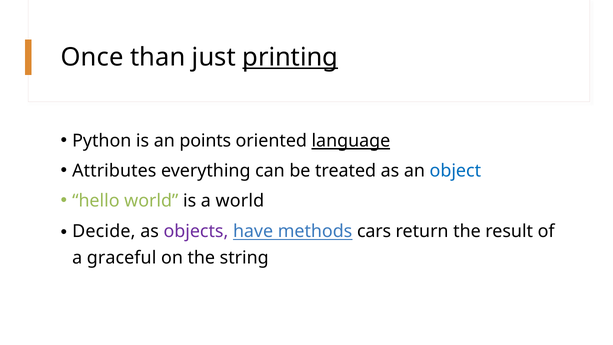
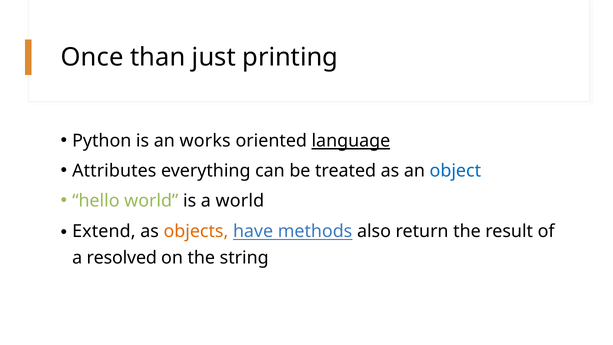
printing underline: present -> none (290, 57)
points: points -> works (205, 141)
Decide: Decide -> Extend (104, 231)
objects colour: purple -> orange (196, 231)
cars: cars -> also (374, 231)
graceful: graceful -> resolved (122, 257)
